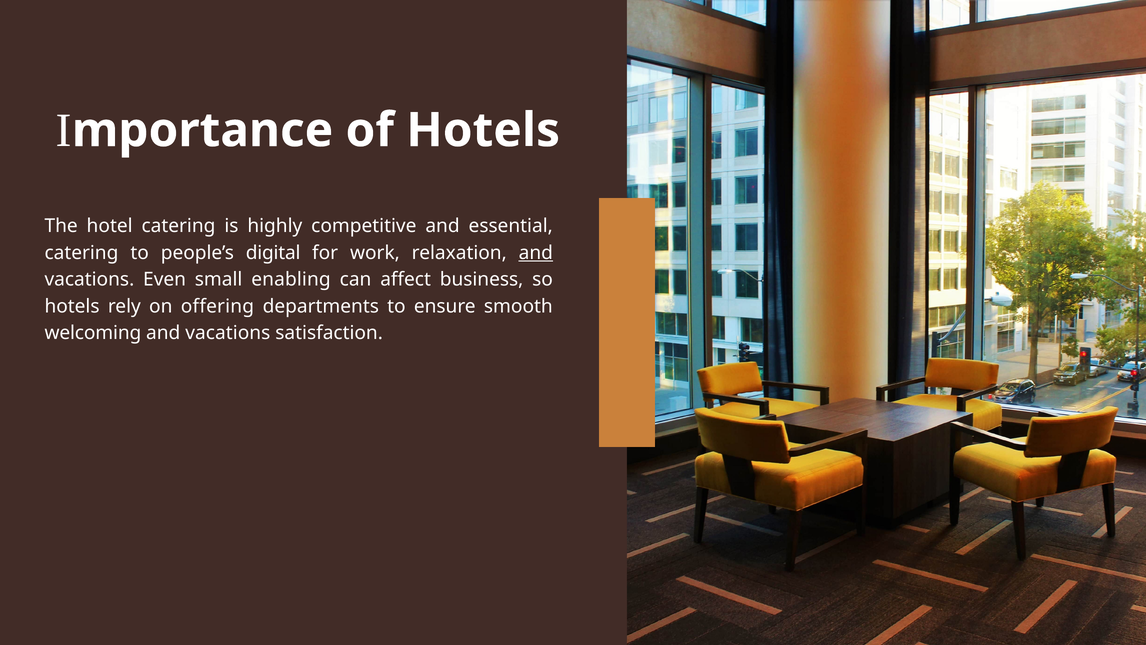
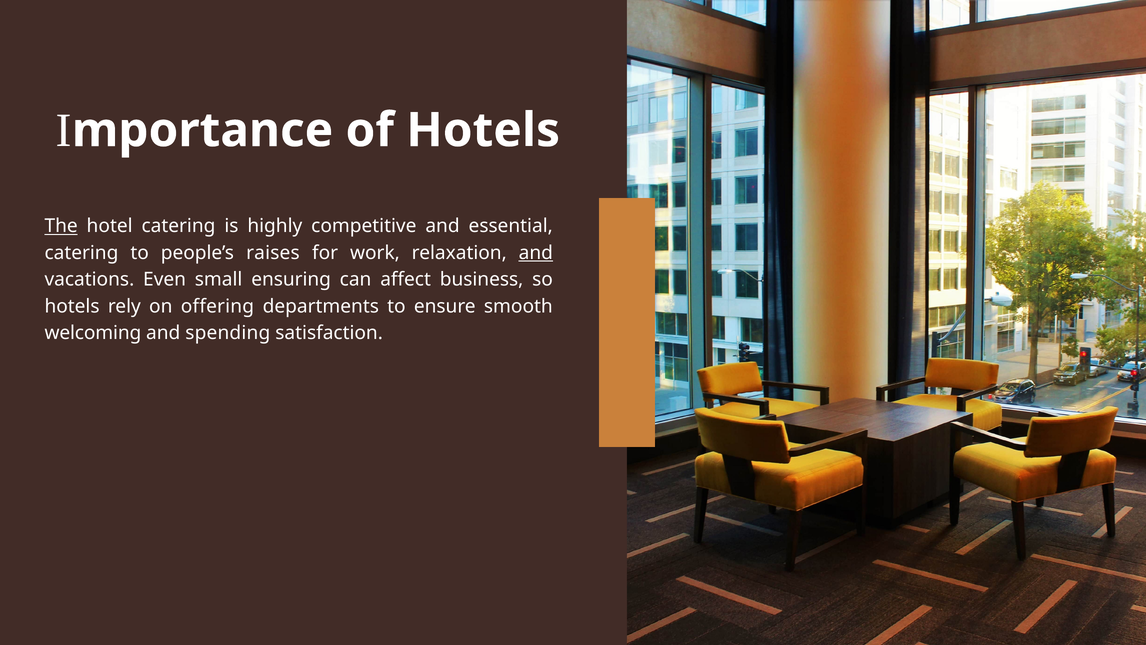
The underline: none -> present (61, 226)
digital: digital -> raises (273, 253)
enabling: enabling -> ensuring (291, 279)
vacations: vacations -> spending (228, 333)
